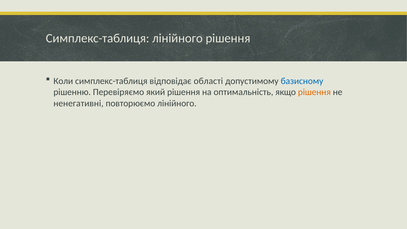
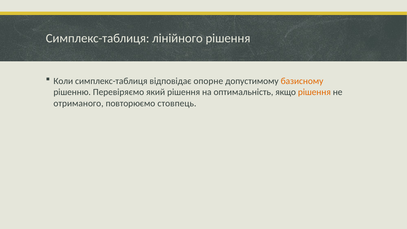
області: області -> опорне (208, 81)
базисному colour: blue -> orange (302, 81)
ненегативні: ненегативні -> отриманого (78, 103)
повторюємо лінійного: лінійного -> стовпець (177, 103)
